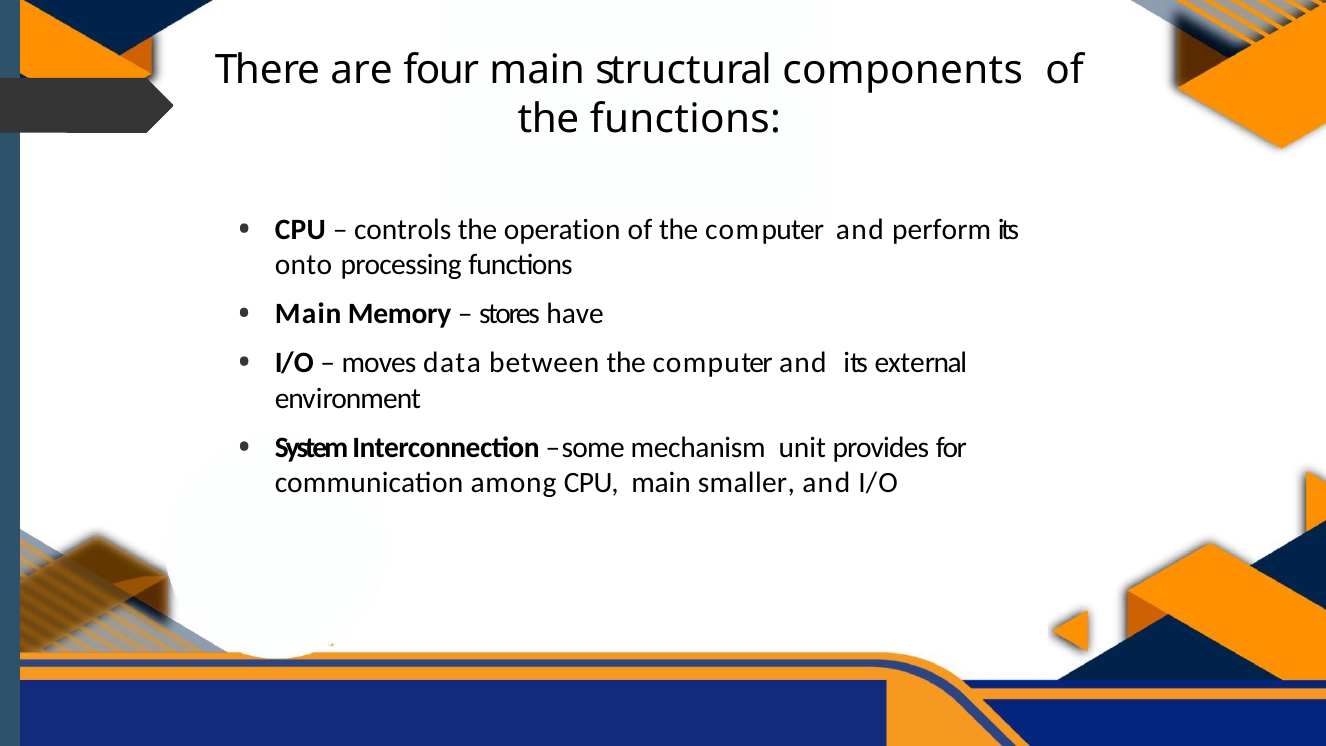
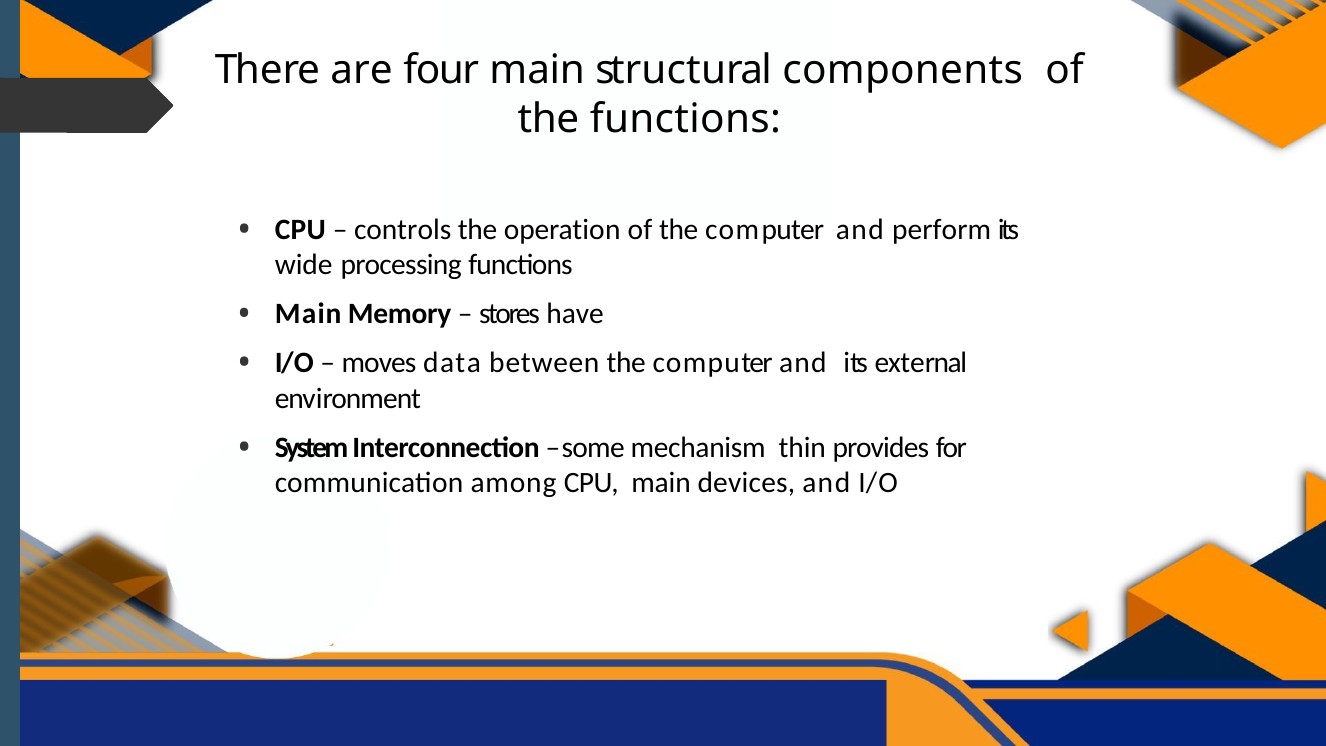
onto: onto -> wide (304, 265)
unit: unit -> thin (802, 448)
smaller: smaller -> devices (746, 483)
